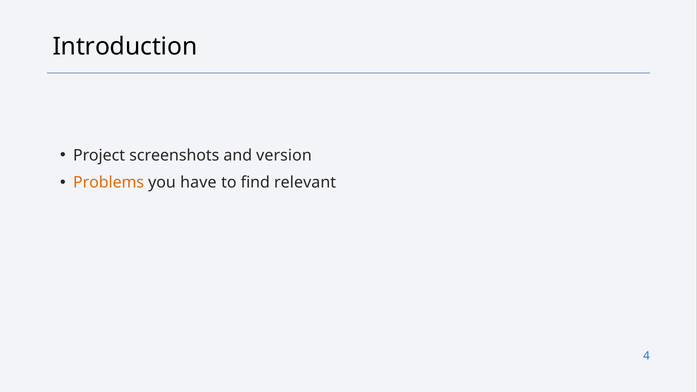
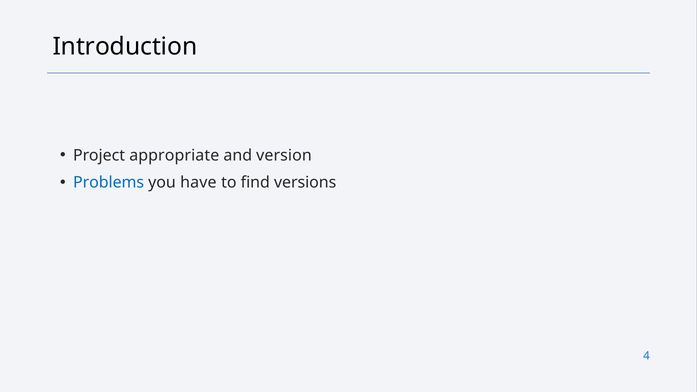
screenshots: screenshots -> appropriate (174, 155)
Problems colour: orange -> blue (109, 183)
relevant: relevant -> versions (305, 183)
